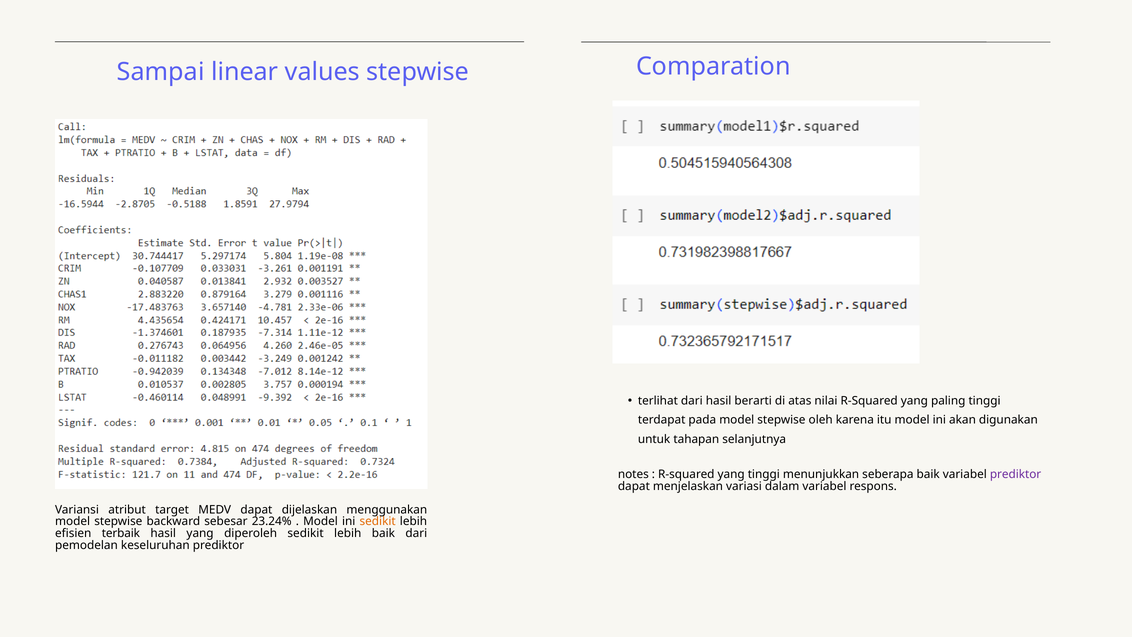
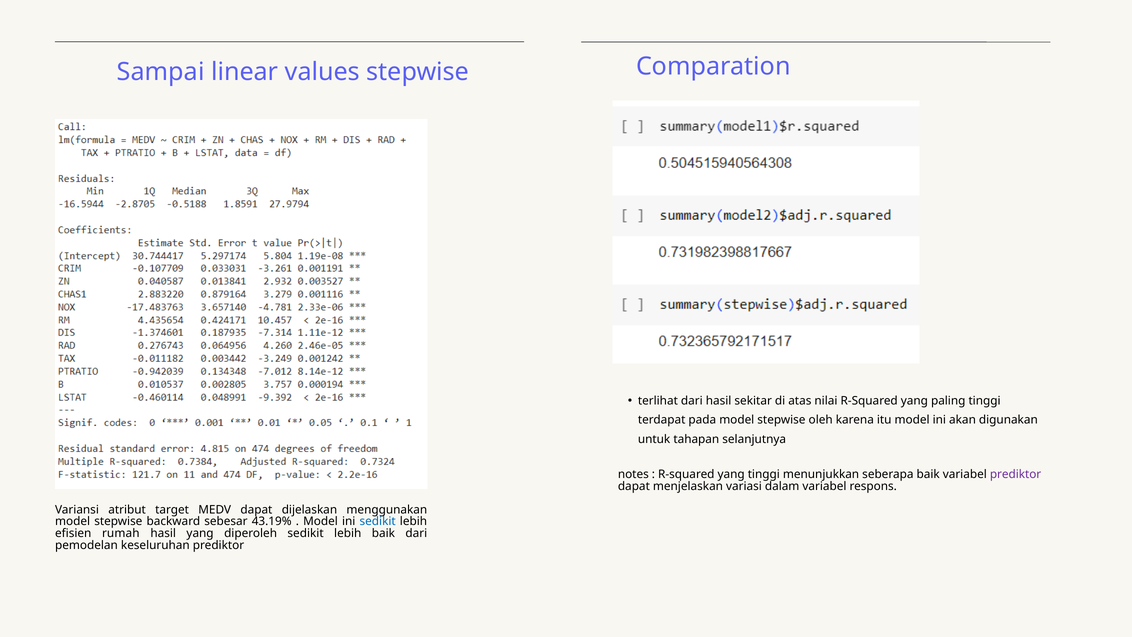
berarti: berarti -> sekitar (753, 401)
23.24%: 23.24% -> 43.19% (272, 521)
sedikit colour: orange -> blue (378, 521)
terbaik: terbaik -> rumah (121, 533)
